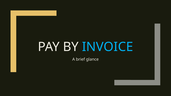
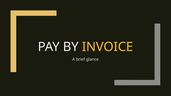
INVOICE colour: light blue -> yellow (108, 47)
